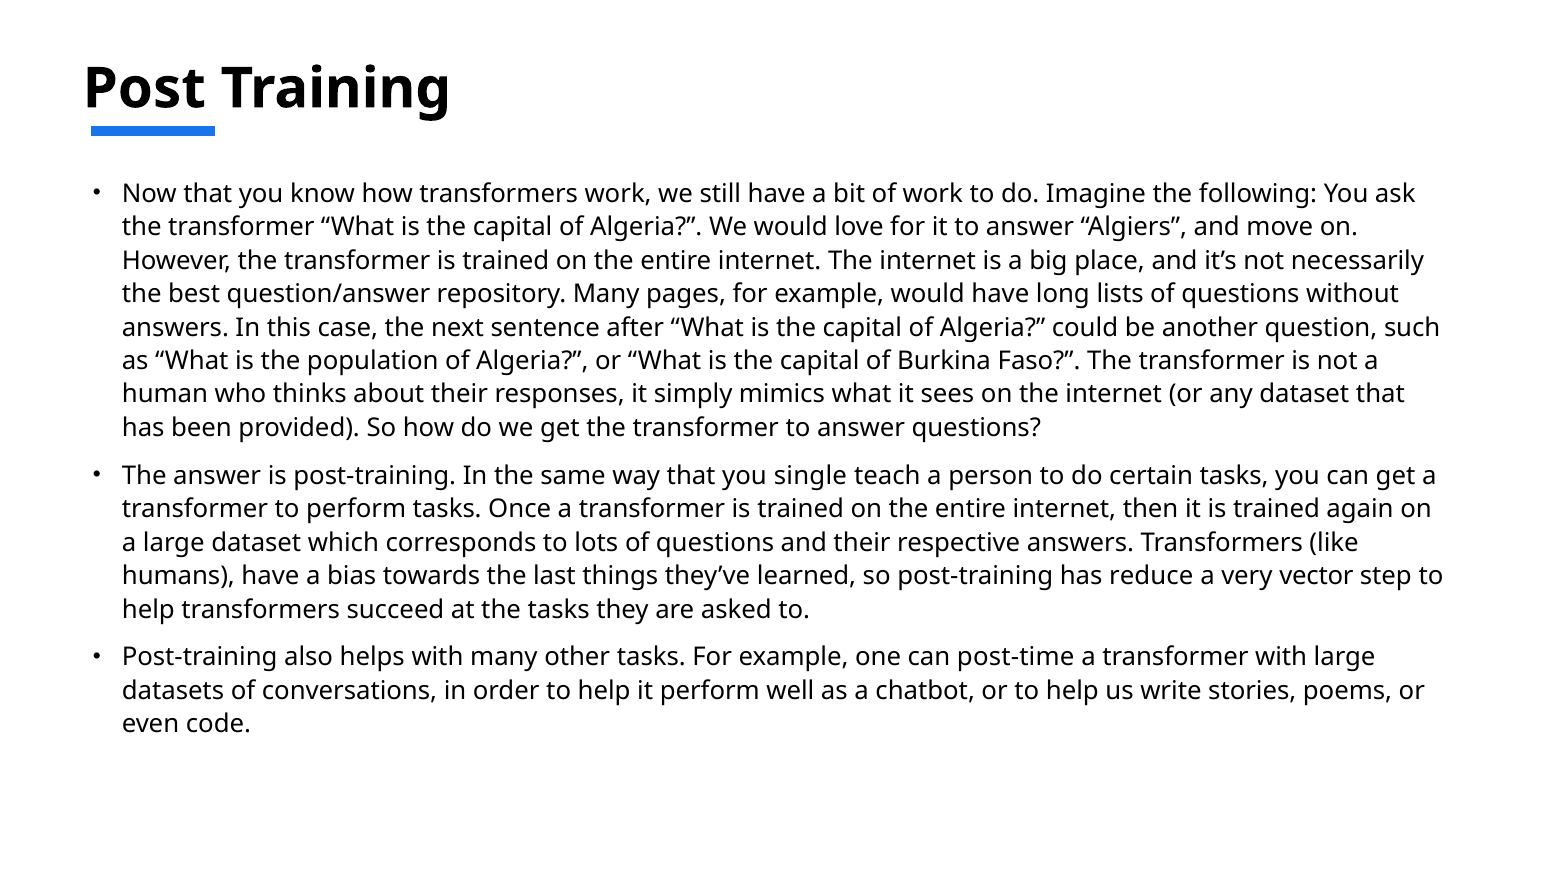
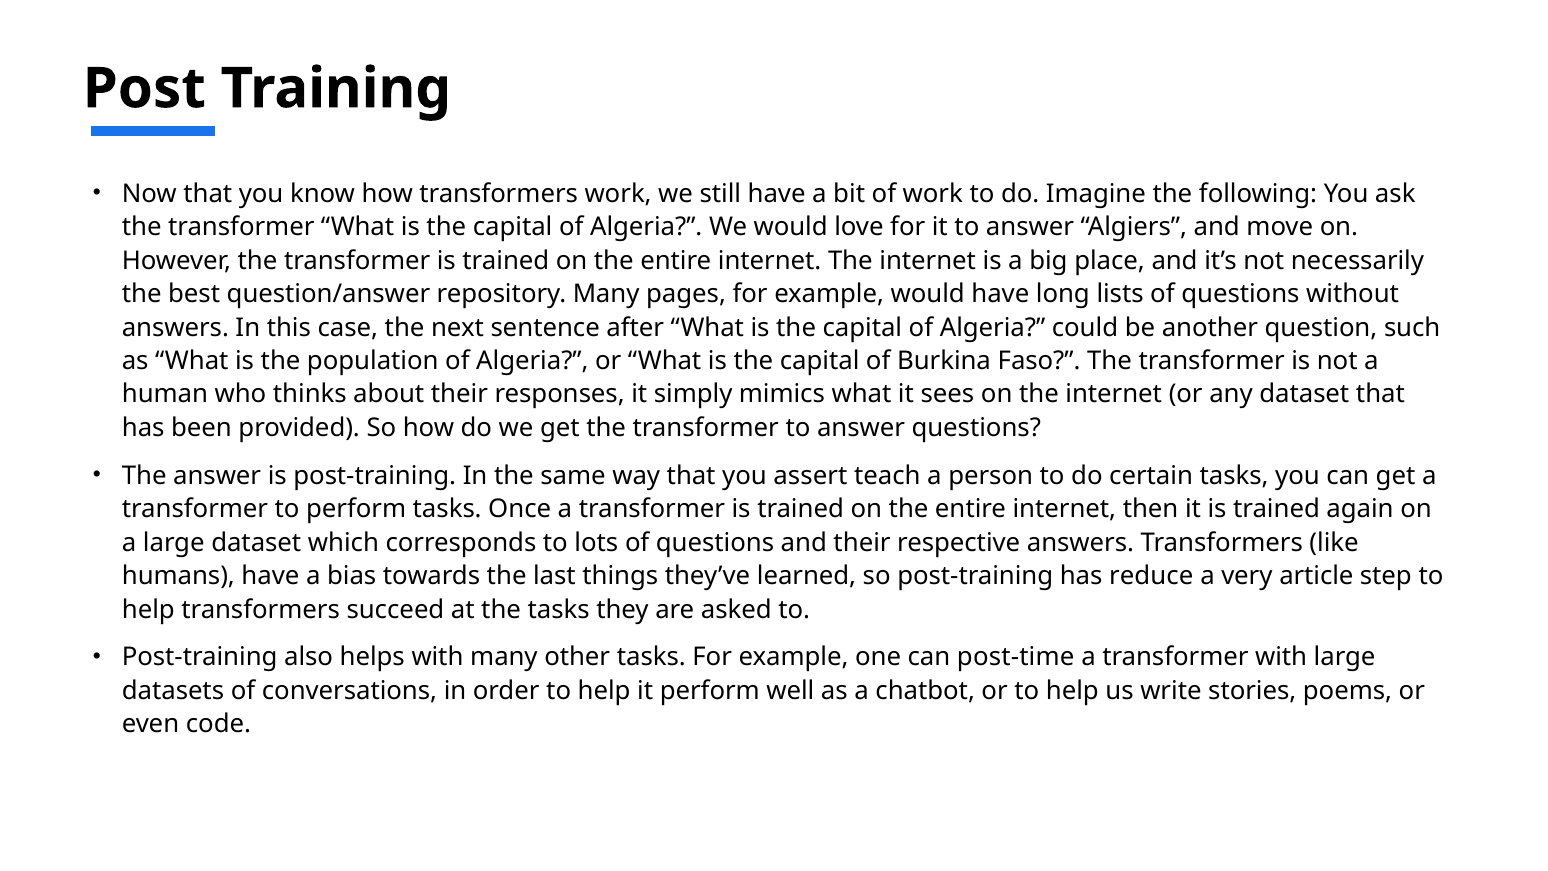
single: single -> assert (810, 476)
vector: vector -> article (1316, 576)
